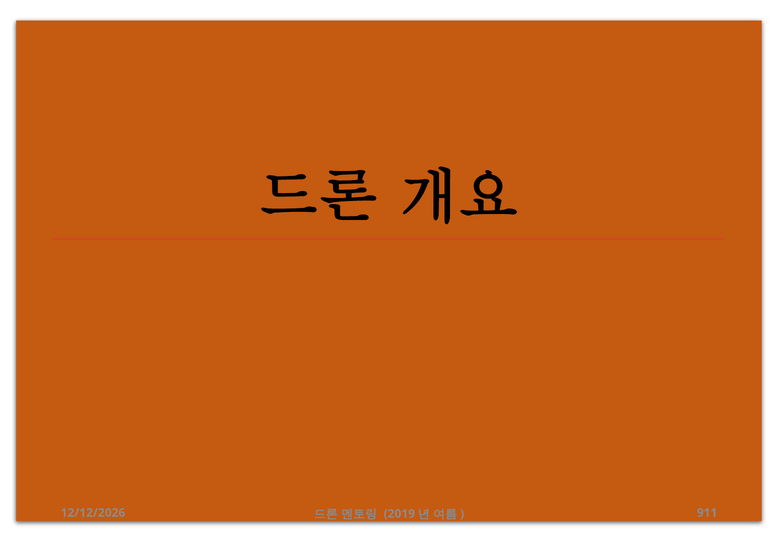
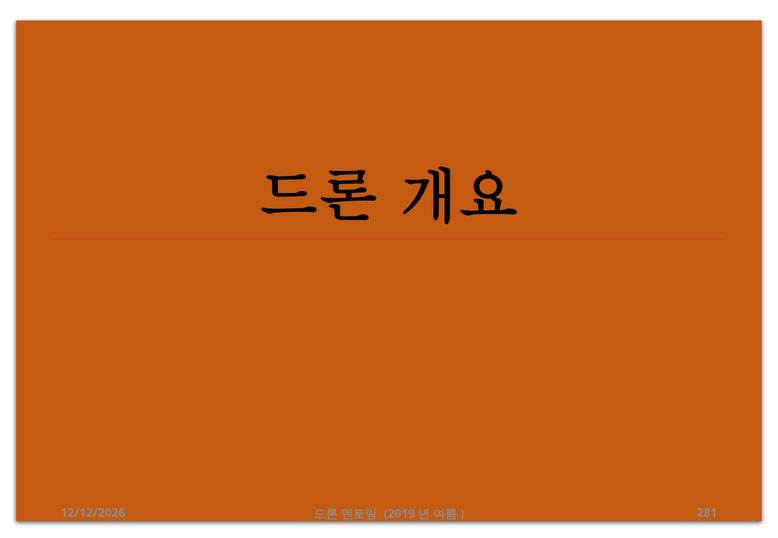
911: 911 -> 281 (707, 513)
